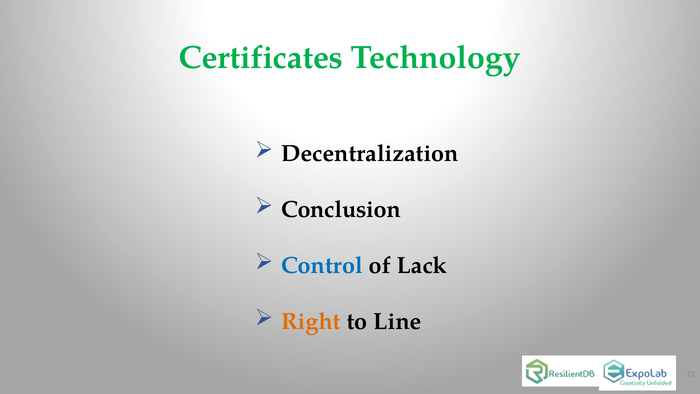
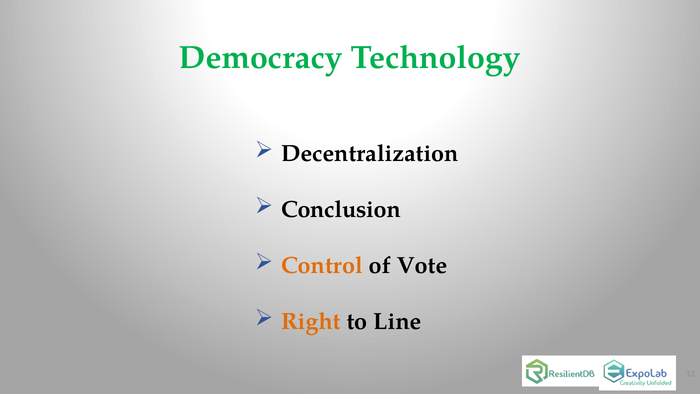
Certificates: Certificates -> Democracy (261, 57)
Control colour: blue -> orange (322, 266)
Lack: Lack -> Vote (422, 266)
